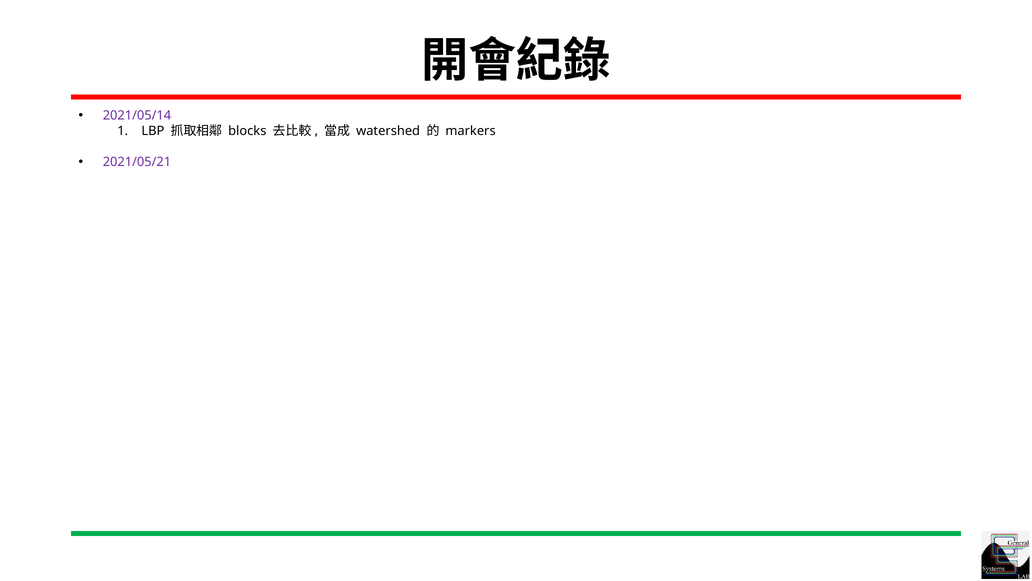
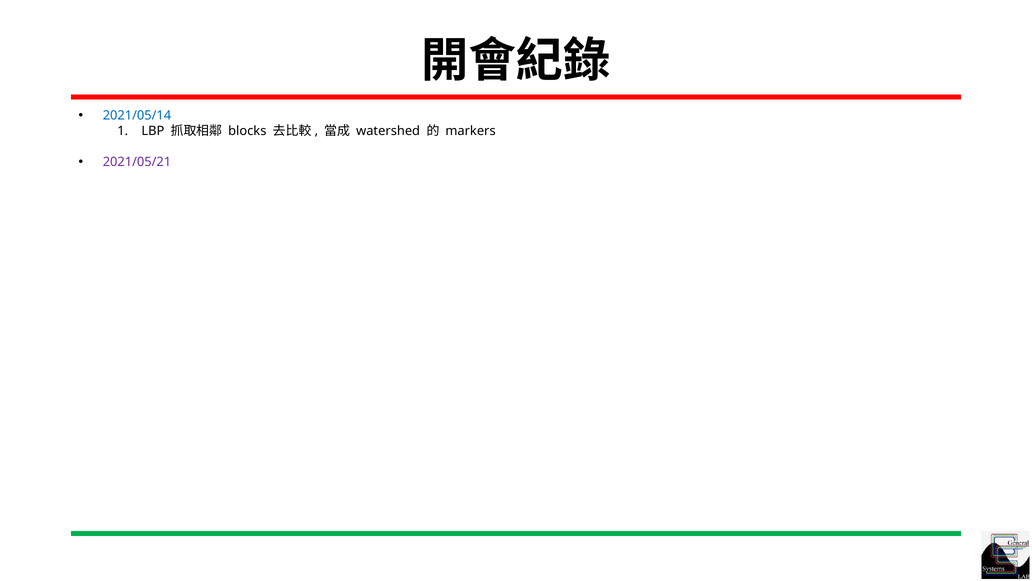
2021/05/14 colour: purple -> blue (137, 115)
